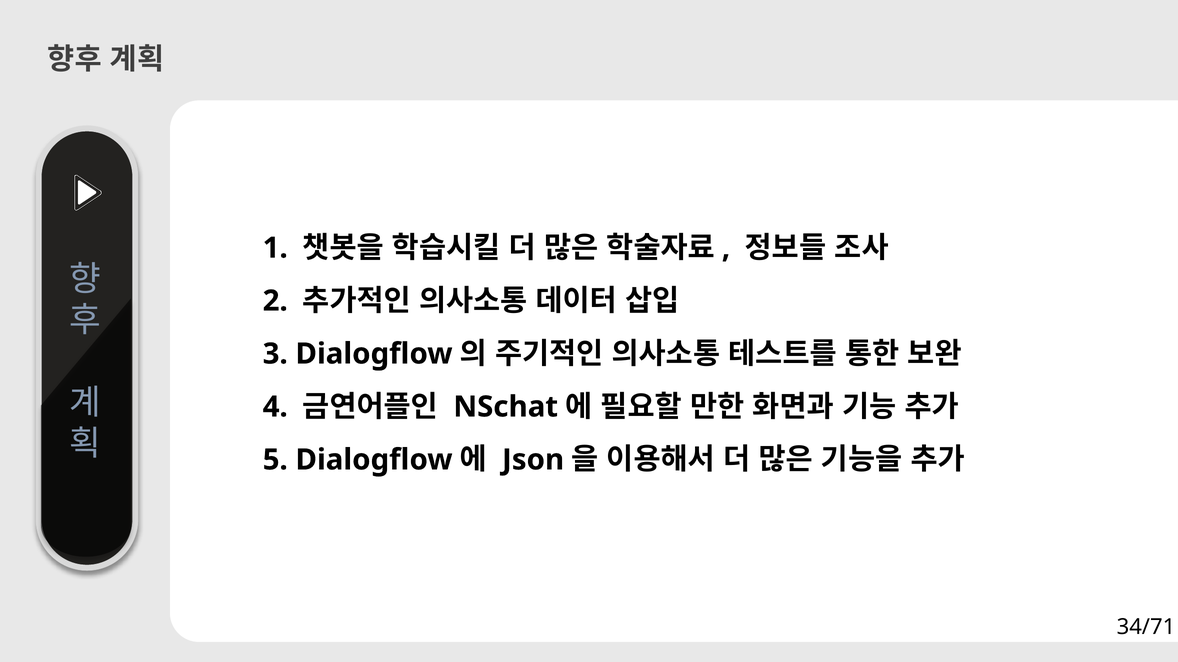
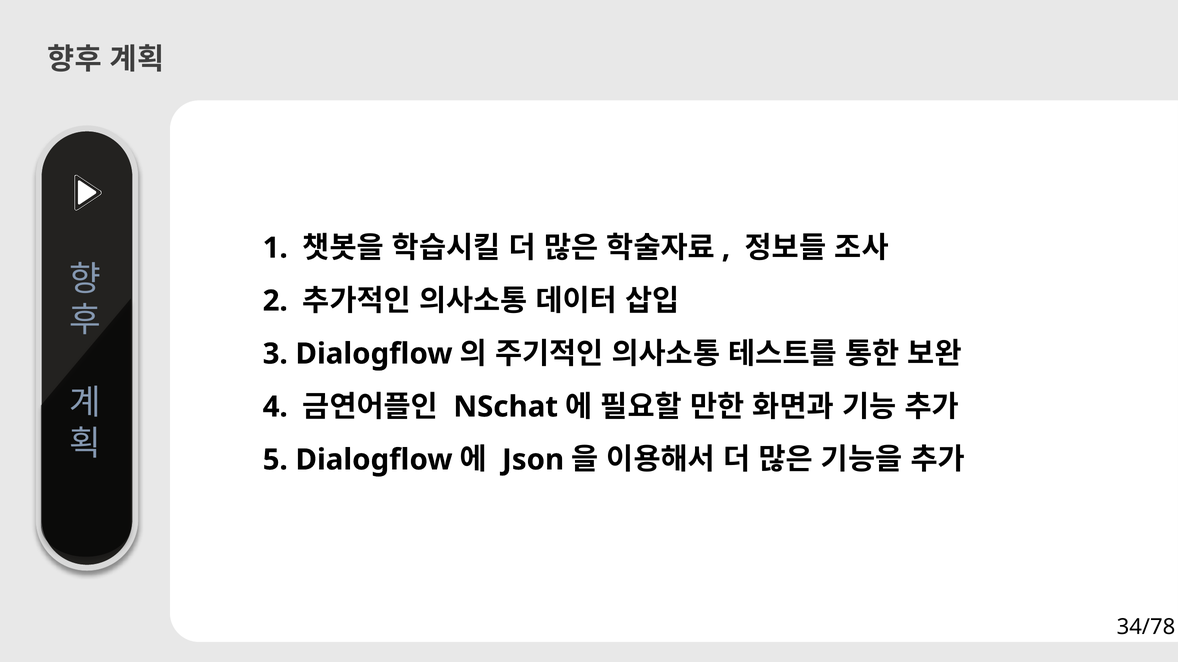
34/71: 34/71 -> 34/78 (1146, 628)
